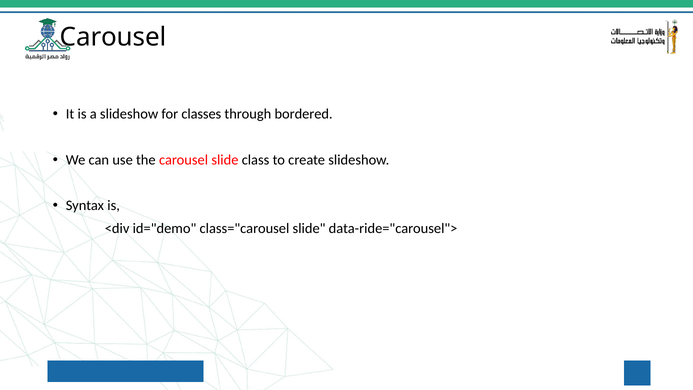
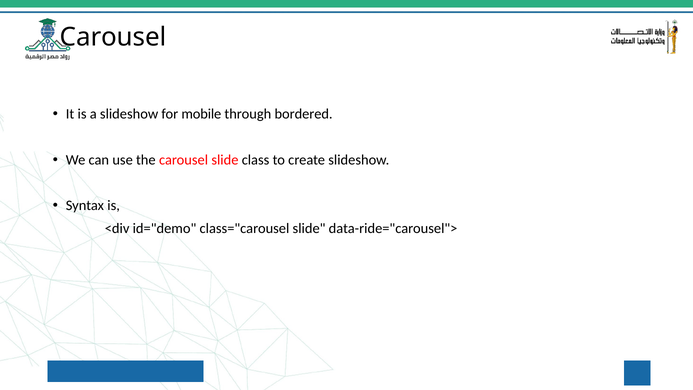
classes: classes -> mobile (201, 114)
